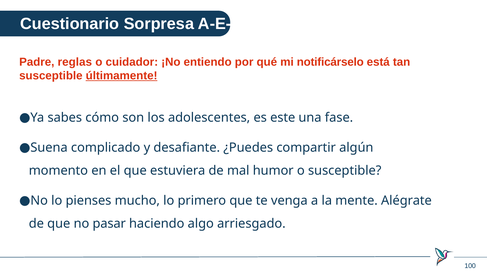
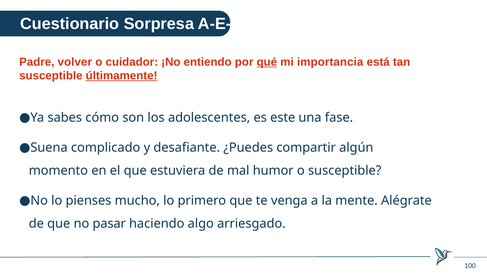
reglas: reglas -> volver (75, 62)
qué underline: none -> present (267, 62)
notificárselo: notificárselo -> importancia (330, 62)
